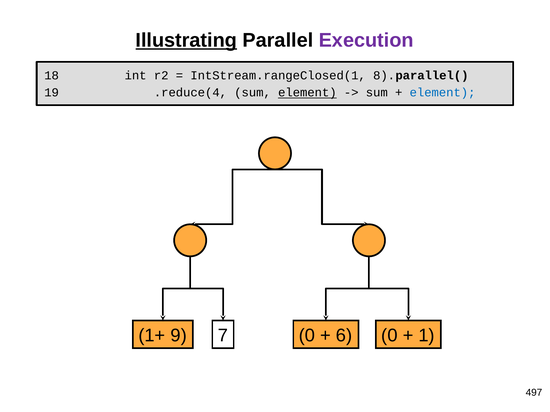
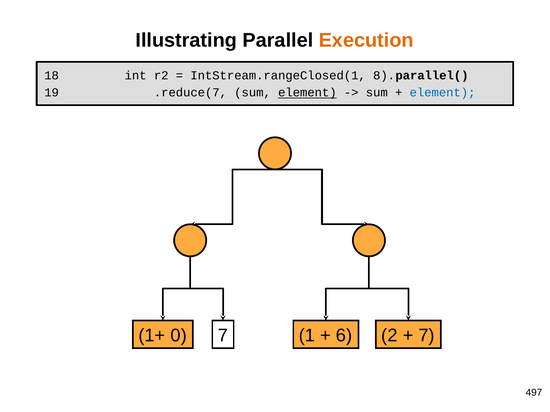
Illustrating underline: present -> none (186, 41)
Execution colour: purple -> orange (366, 41)
.reduce(4: .reduce(4 -> .reduce(7 (190, 93)
9: 9 -> 0 (179, 336)
7 0: 0 -> 1 (307, 336)
6 0: 0 -> 2 (389, 336)
1: 1 -> 7 (427, 336)
